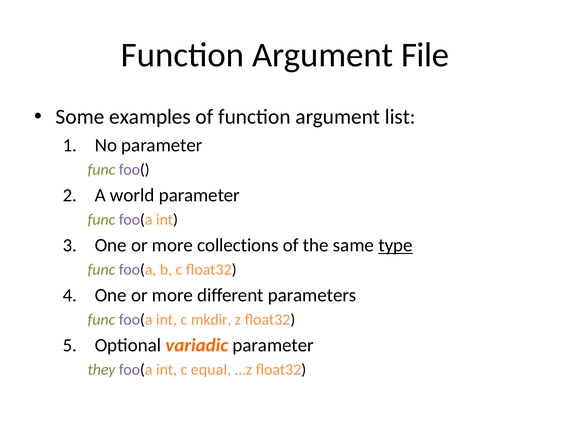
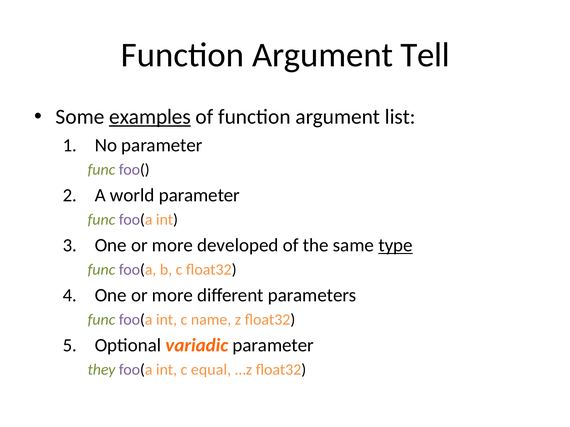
File: File -> Tell (425, 55)
examples underline: none -> present (150, 117)
collections: collections -> developed (238, 246)
mkdir: mkdir -> name (211, 320)
